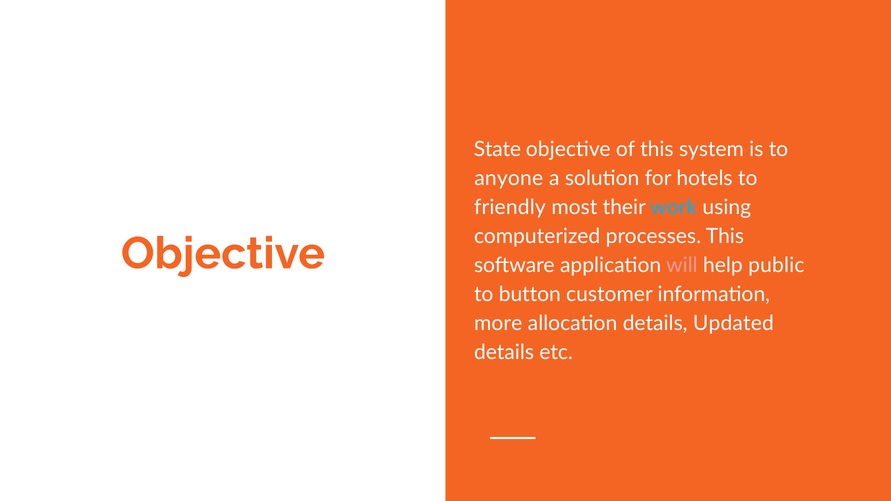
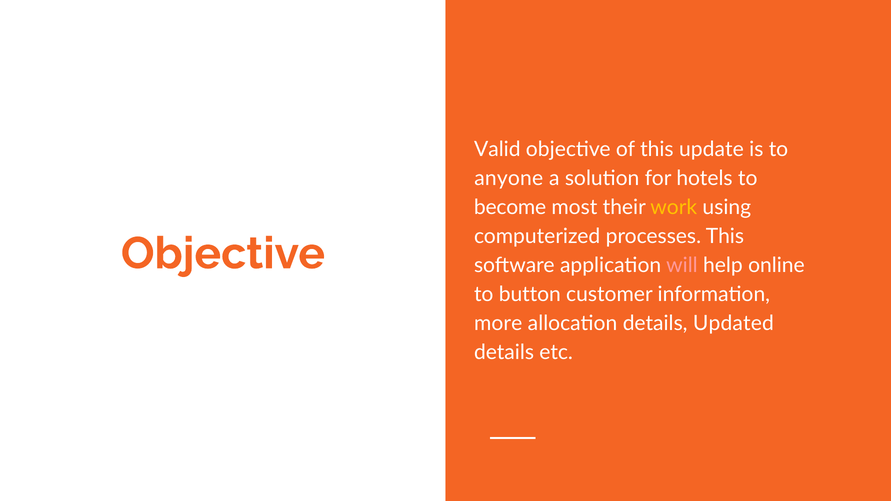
State: State -> Valid (497, 149)
system: system -> update (711, 149)
friendly: friendly -> become (510, 207)
work colour: light blue -> yellow (674, 207)
public: public -> online (776, 266)
